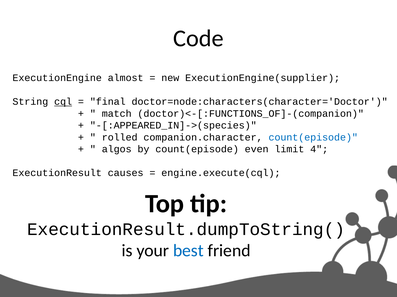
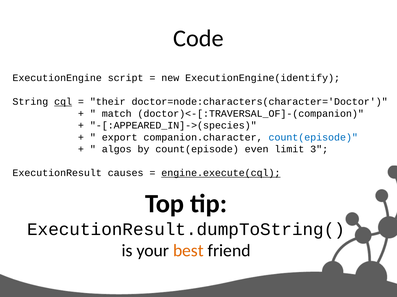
almost: almost -> script (126, 78)
ExecutionEngine(supplier: ExecutionEngine(supplier -> ExecutionEngine(identify (263, 78)
final: final -> their (108, 102)
doctor)<-[:FUNCTIONS_OF]-(companion: doctor)<-[:FUNCTIONS_OF]-(companion -> doctor)<-[:TRAVERSAL_OF]-(companion (251, 114)
rolled: rolled -> export (120, 138)
4: 4 -> 3 (319, 150)
engine.execute(cql underline: none -> present (221, 173)
best colour: blue -> orange (188, 251)
